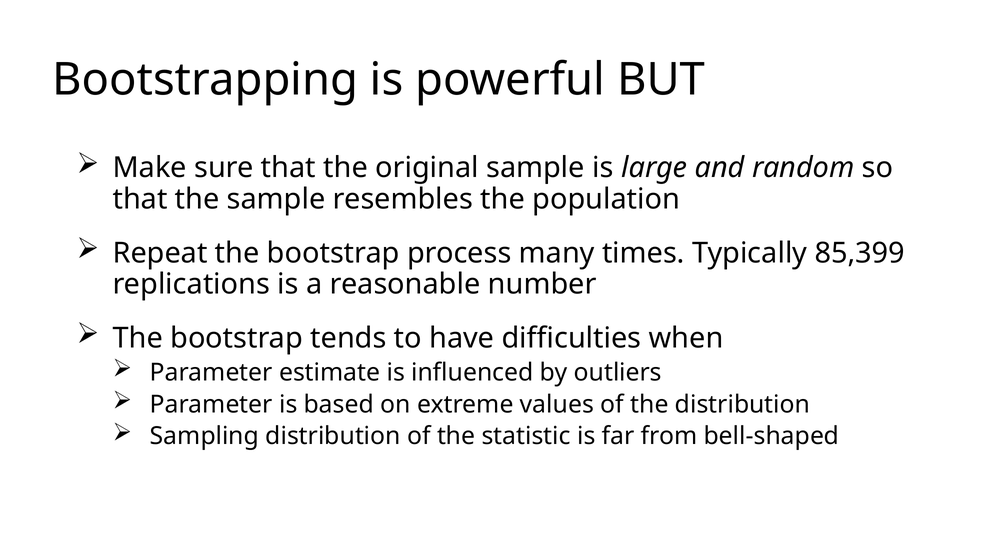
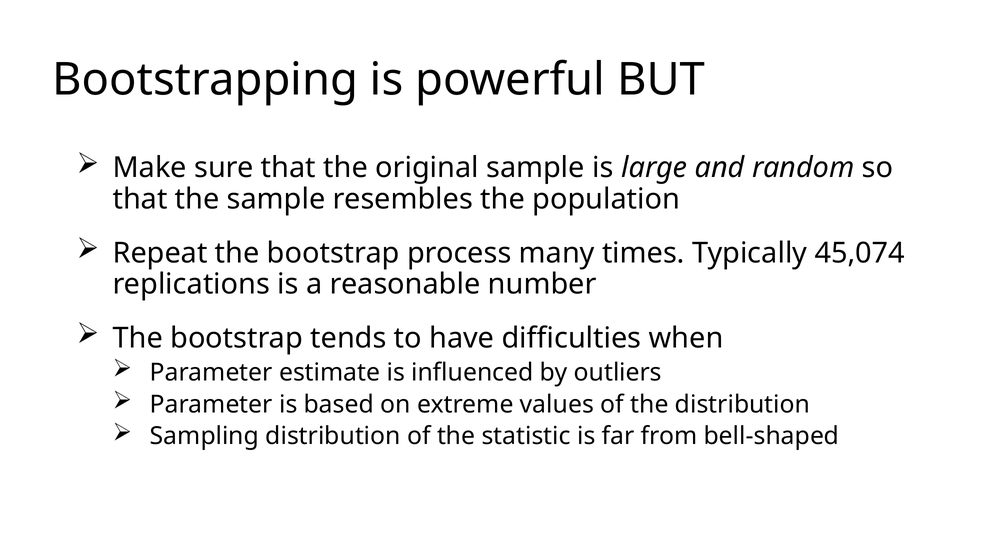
85,399: 85,399 -> 45,074 (860, 253)
